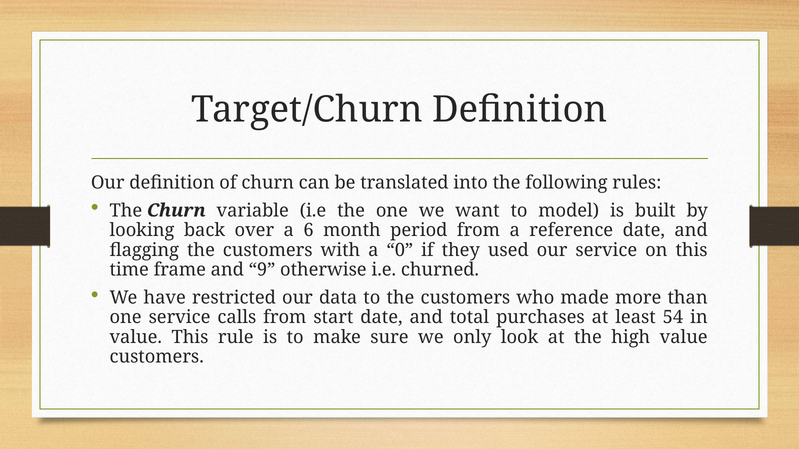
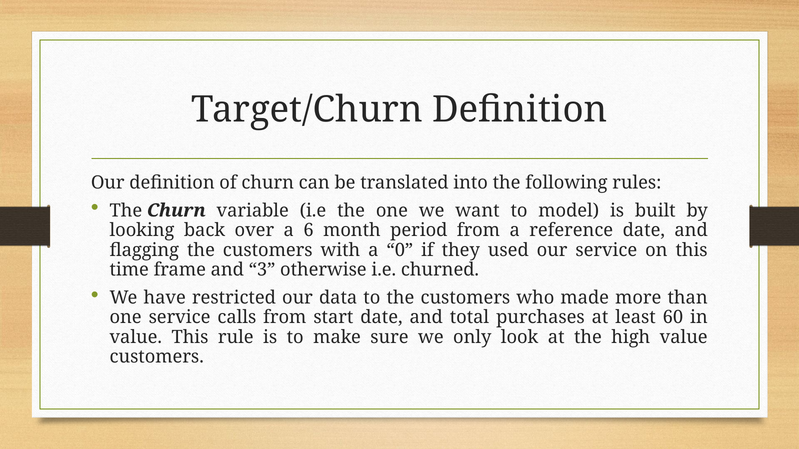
9: 9 -> 3 (262, 270)
54: 54 -> 60 (673, 318)
